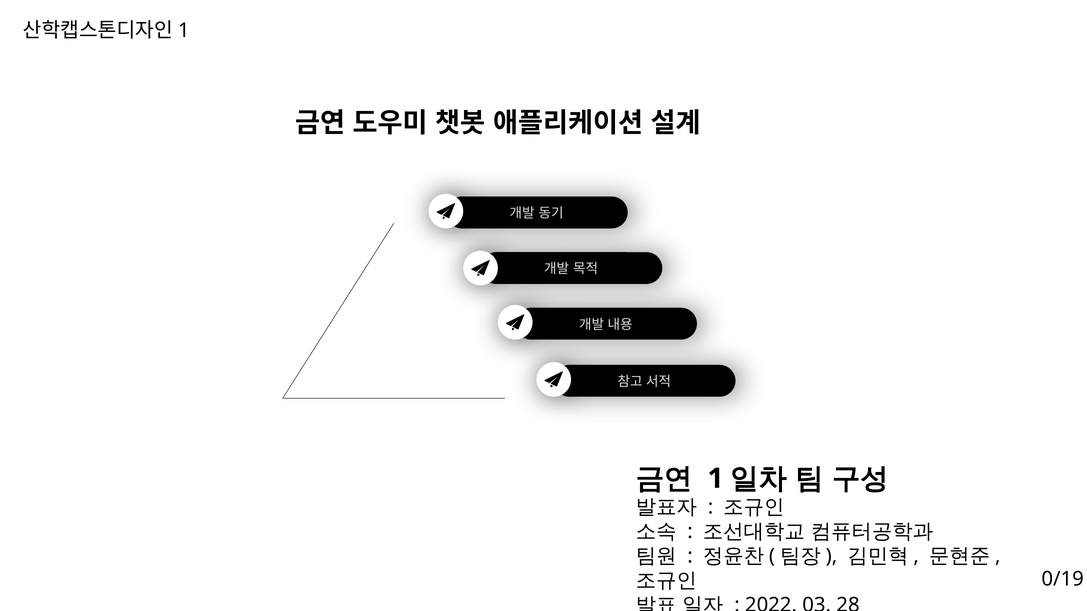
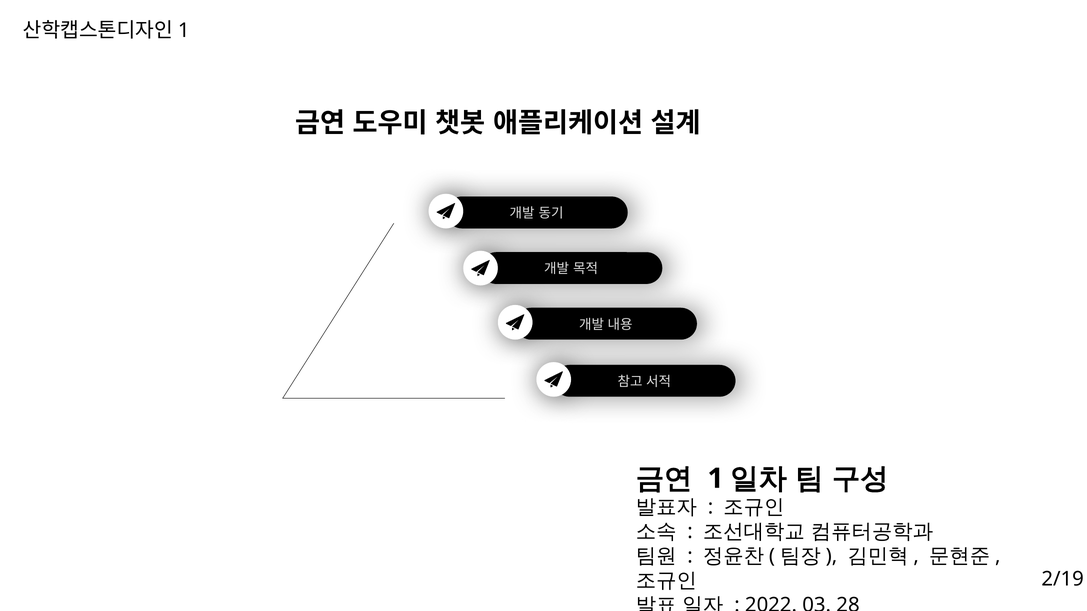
0/19: 0/19 -> 2/19 (1063, 579)
